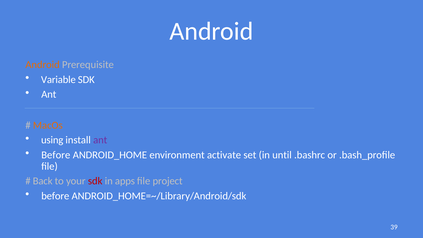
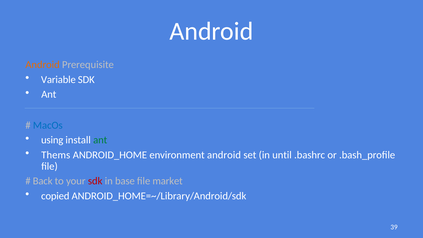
MacOs colour: orange -> blue (48, 125)
ant colour: purple -> green (100, 140)
Before: Before -> Thems (56, 155)
environment activate: activate -> android (224, 155)
apps: apps -> base (125, 181)
project: project -> market (168, 181)
before: before -> copied (55, 196)
